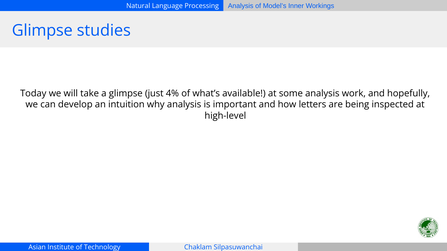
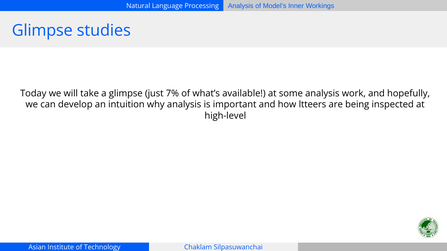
4%: 4% -> 7% (172, 94)
letters: letters -> ltteers (312, 105)
